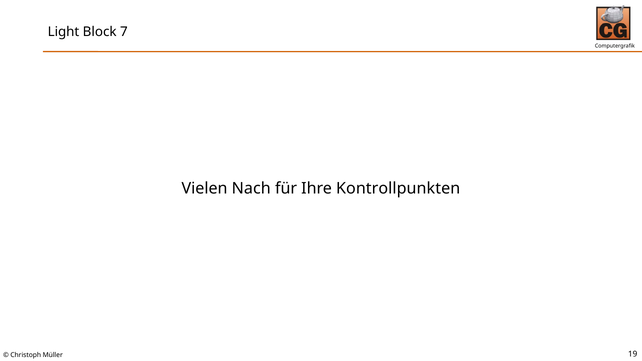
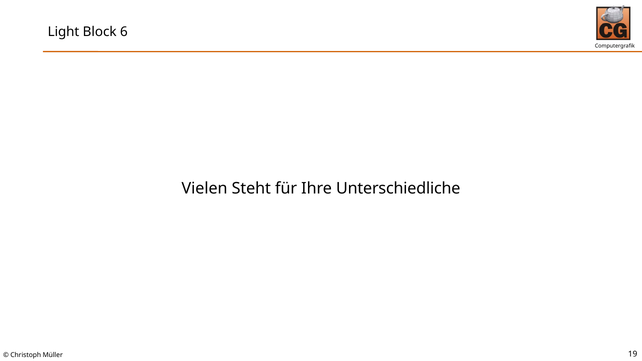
7: 7 -> 6 (124, 32)
Nach: Nach -> Steht (251, 189)
Kontrollpunkten: Kontrollpunkten -> Unterschiedliche (398, 189)
